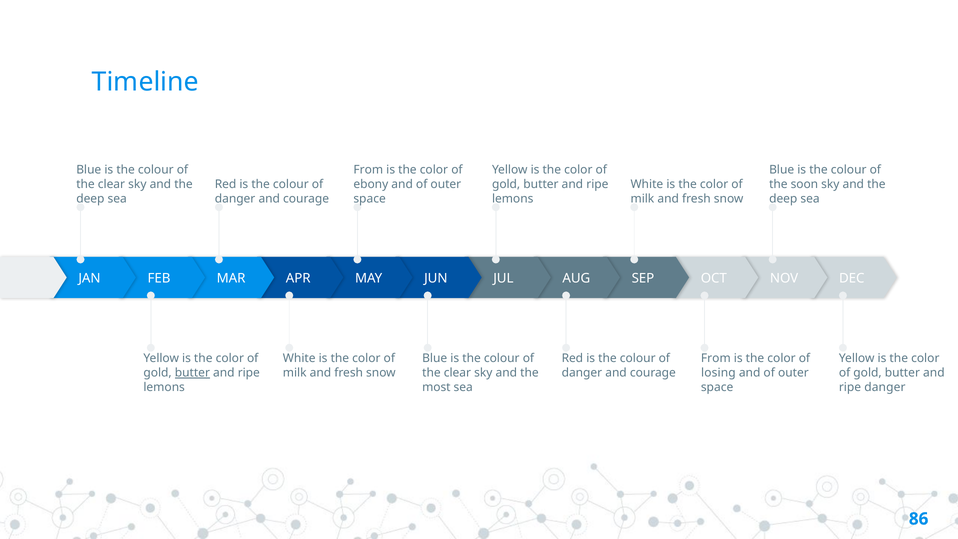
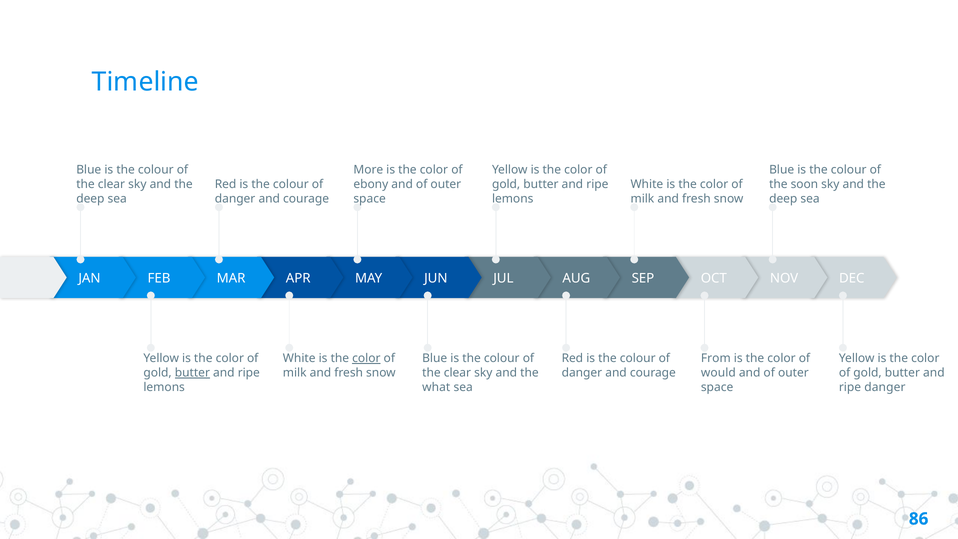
From: From -> More (368, 170)
color underline: none -> present (366, 358)
losing: losing -> would (718, 373)
most: most -> what (436, 387)
